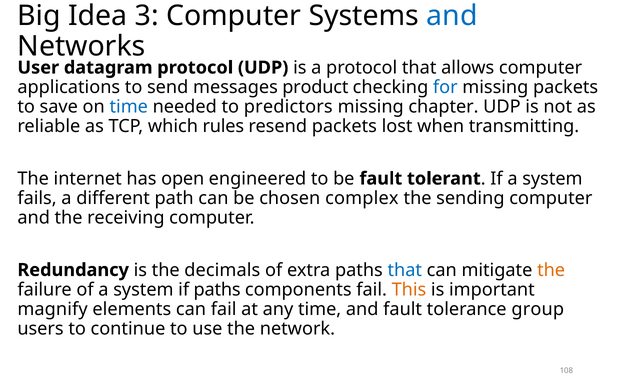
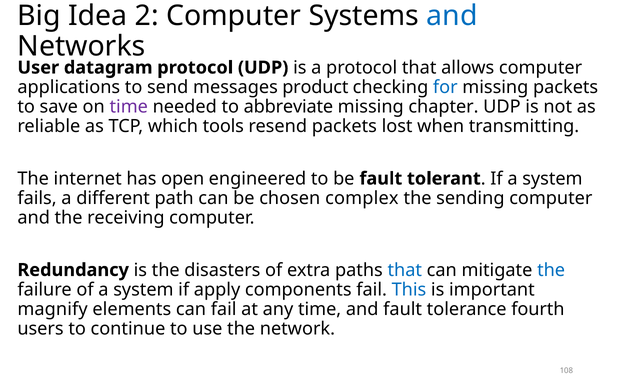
3: 3 -> 2 (147, 16)
time colour: blue -> purple (129, 107)
predictors: predictors -> abbreviate (288, 107)
rules: rules -> tools (223, 126)
decimals: decimals -> disasters (222, 270)
the colour: orange -> blue (551, 270)
if paths: paths -> apply (217, 289)
This colour: orange -> blue (409, 289)
group: group -> fourth (538, 309)
